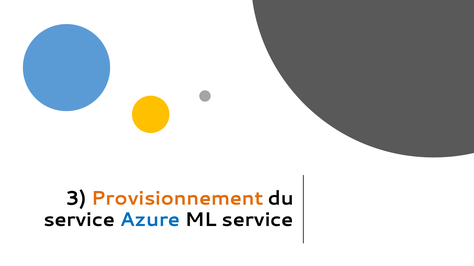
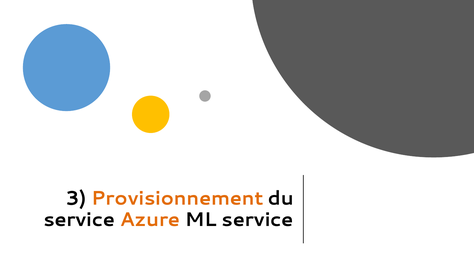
Azure colour: blue -> orange (150, 220)
